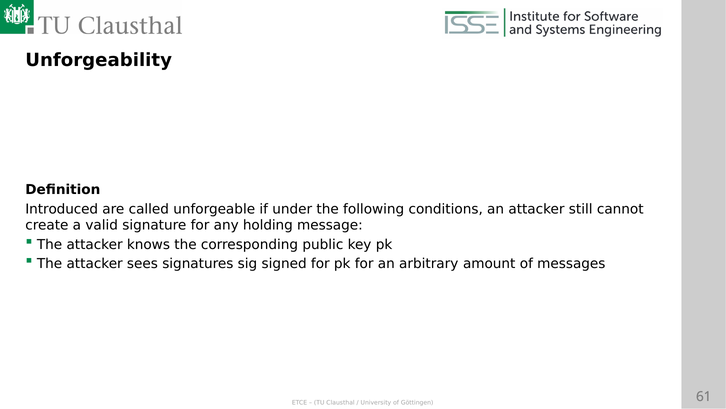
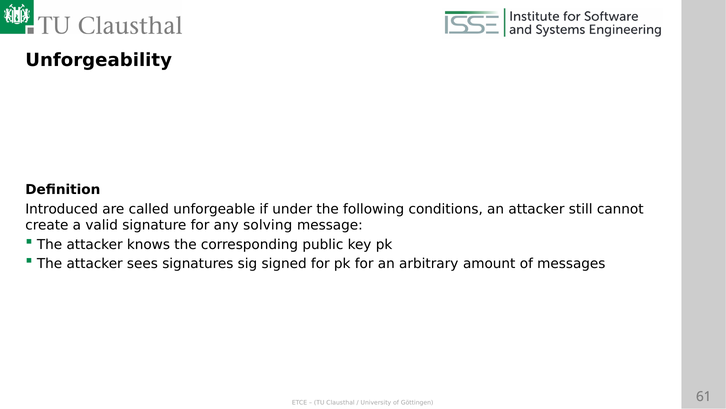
holding: holding -> solving (268, 225)
